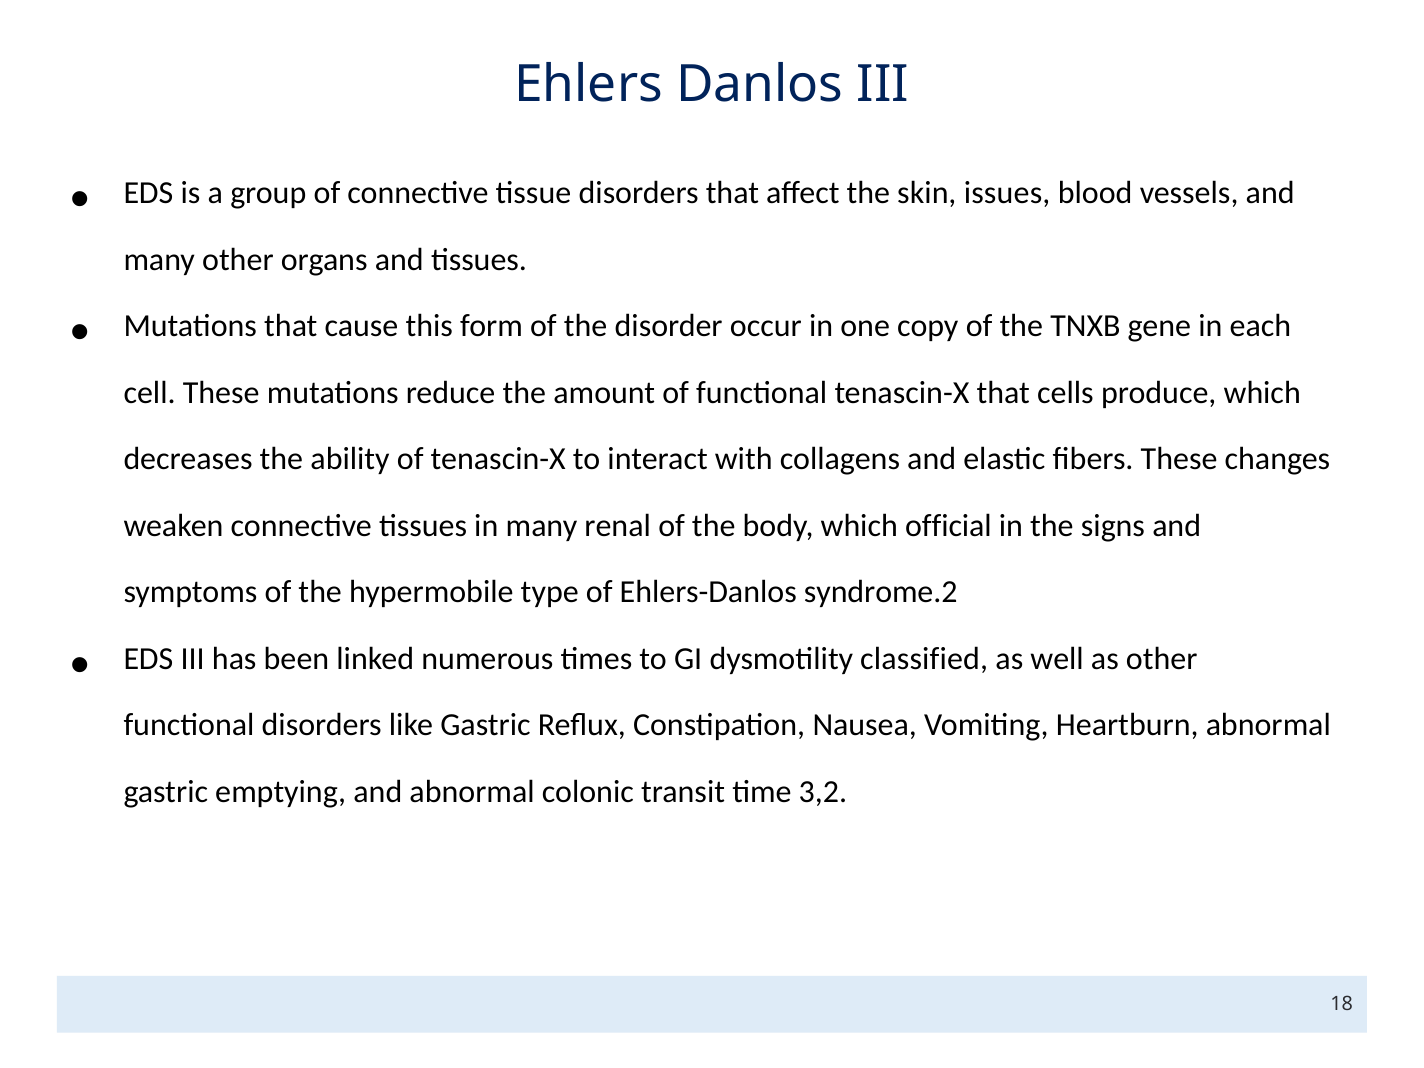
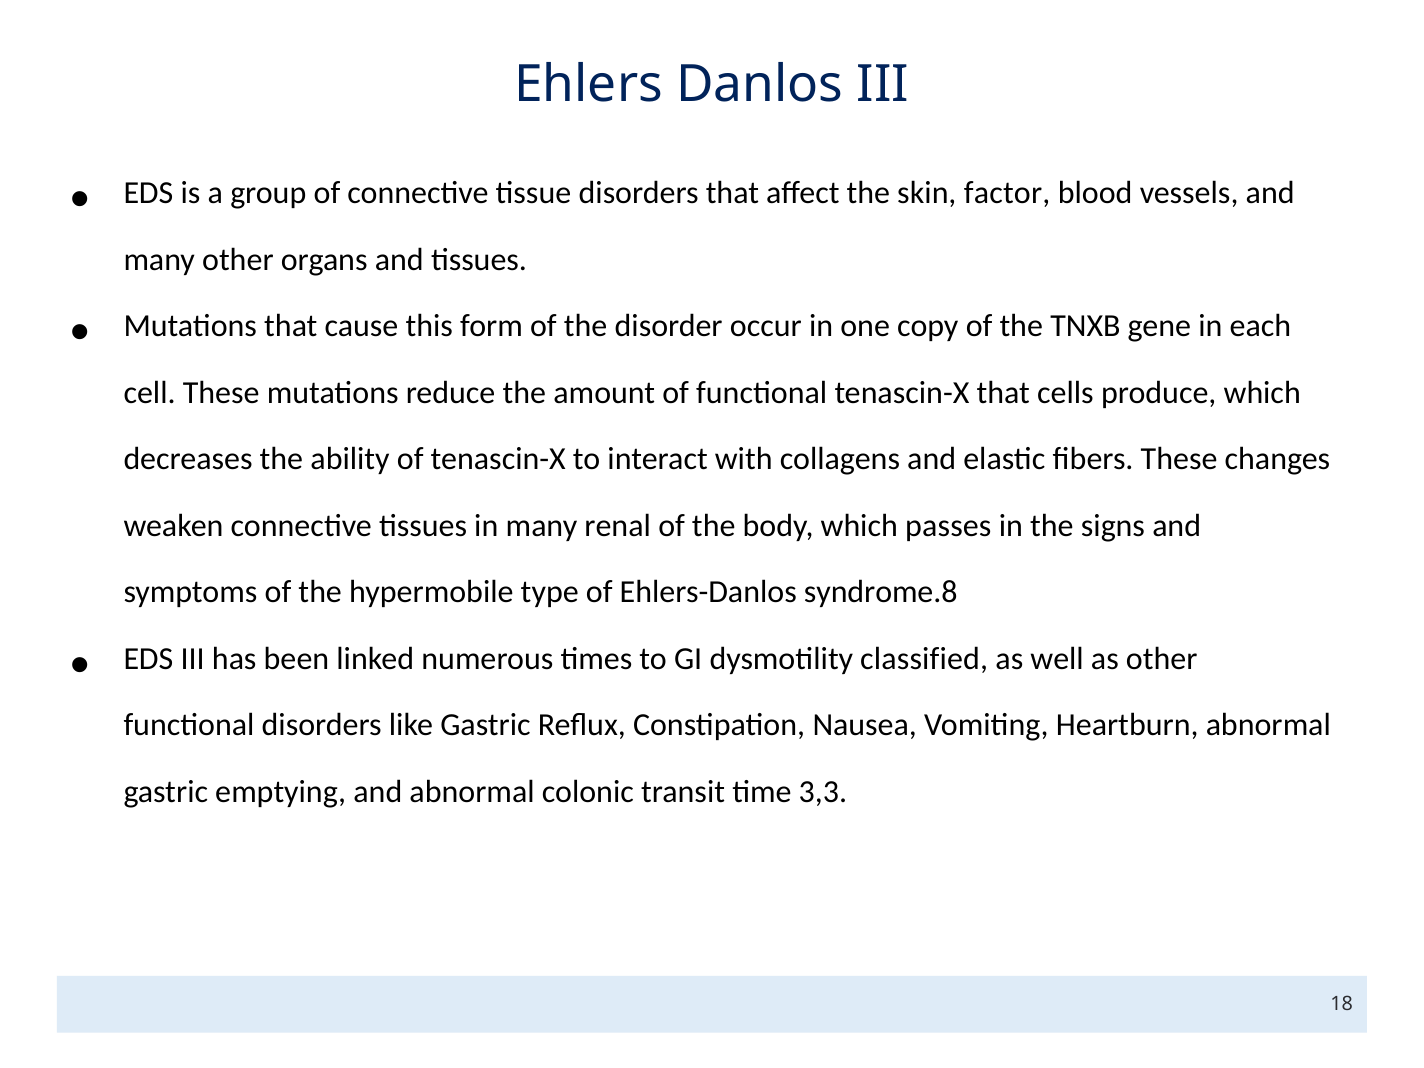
issues: issues -> factor (1007, 193)
official: official -> passes (948, 526)
syndrome.2: syndrome.2 -> syndrome.8 (881, 592)
3,2: 3,2 -> 3,3 (823, 792)
